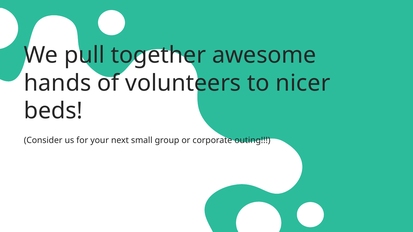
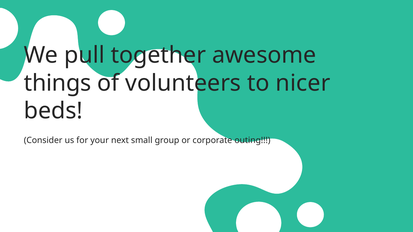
hands: hands -> things (58, 83)
